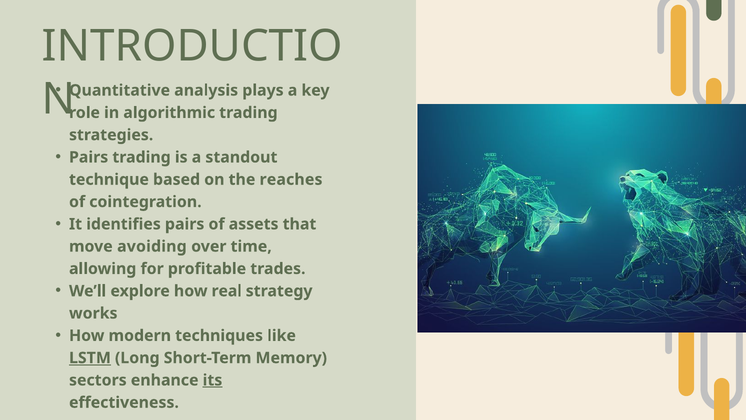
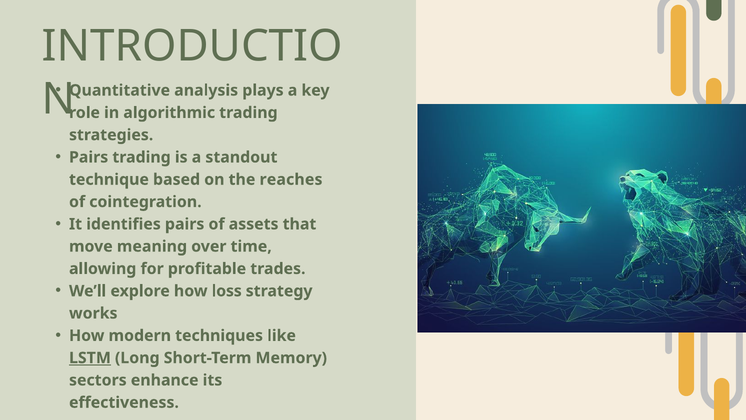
avoiding: avoiding -> meaning (152, 246)
real: real -> loss (227, 291)
its underline: present -> none (212, 380)
